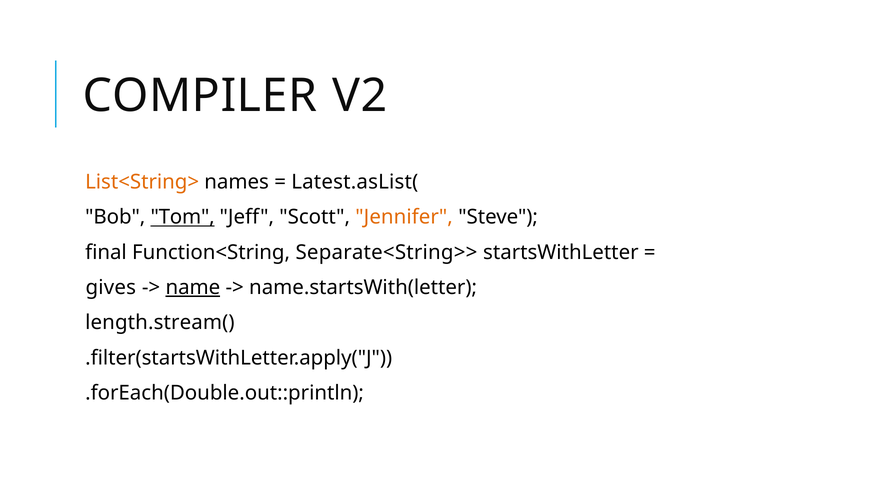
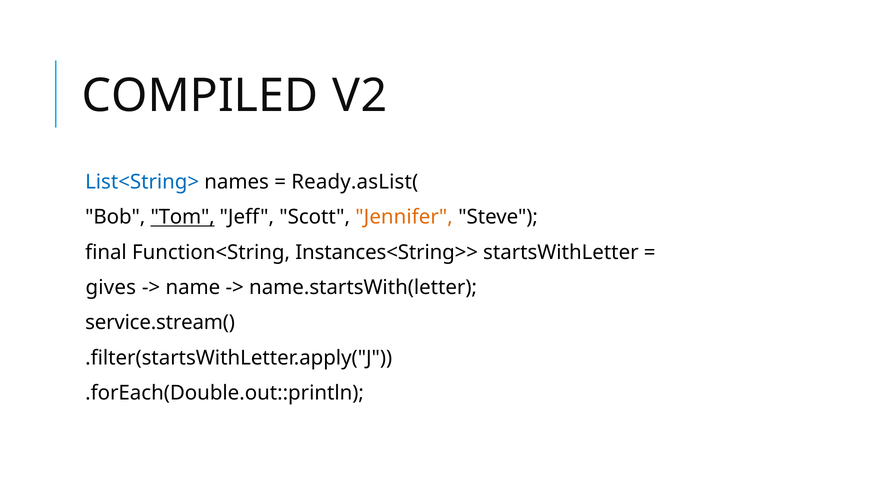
COMPILER: COMPILER -> COMPILED (200, 96)
List<String> colour: orange -> blue (142, 182)
Latest.asList(: Latest.asList( -> Ready.asList( (355, 182)
Separate<String>>: Separate<String>> -> Instances<String>> (387, 252)
name underline: present -> none (193, 287)
length.stream(: length.stream( -> service.stream( (160, 323)
